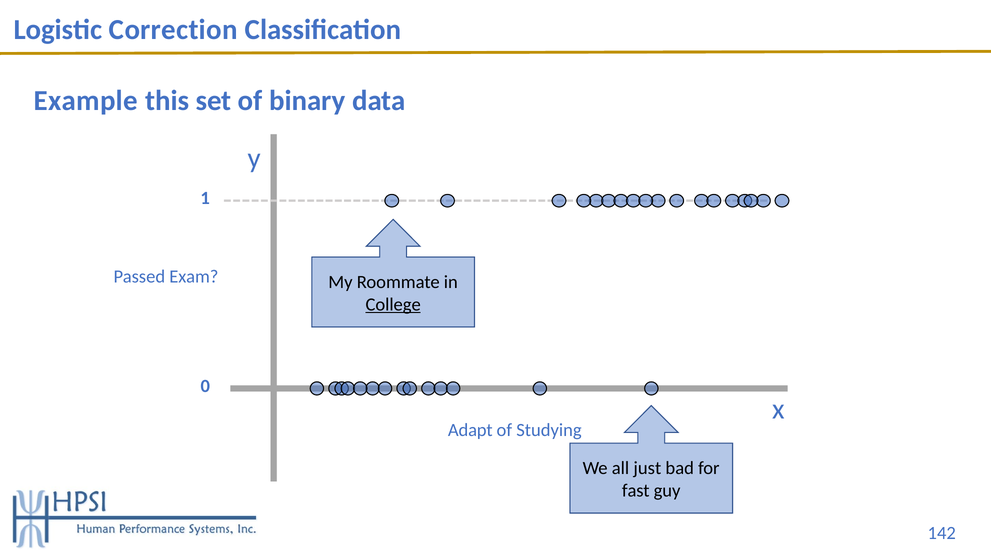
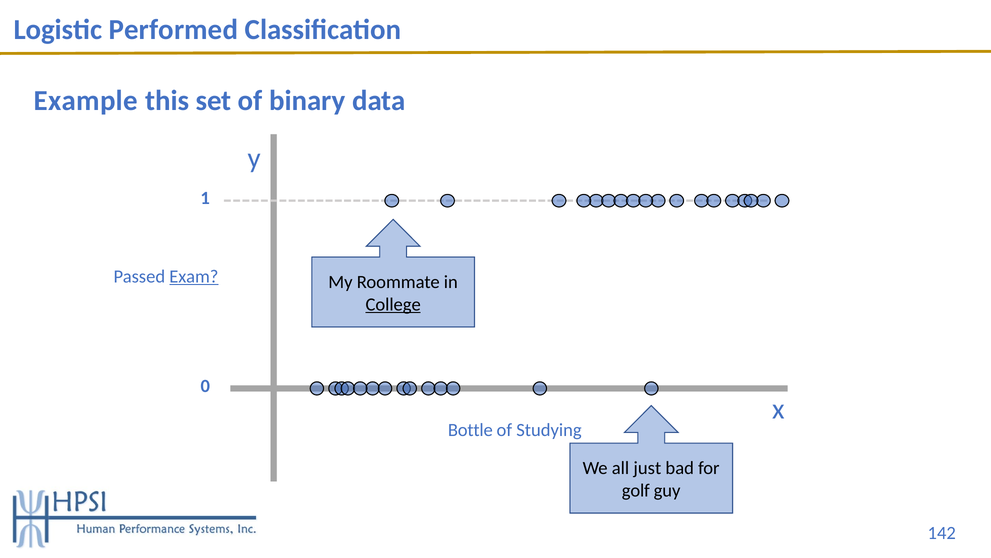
Correction: Correction -> Performed (173, 30)
Exam underline: none -> present (194, 276)
Adapt: Adapt -> Bottle (470, 430)
fast: fast -> golf (636, 490)
